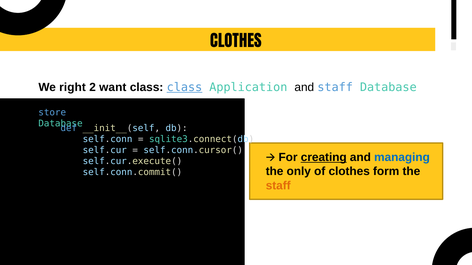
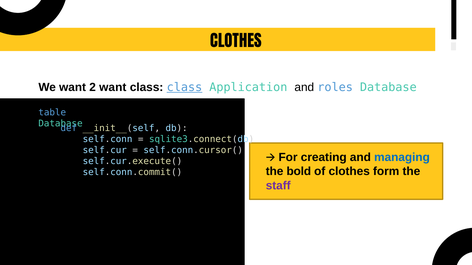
We right: right -> want (73, 87)
and staff: staff -> roles (335, 87)
store: store -> table (52, 113)
creating underline: present -> none (324, 158)
only: only -> bold (299, 172)
staff colour: orange -> purple (278, 186)
